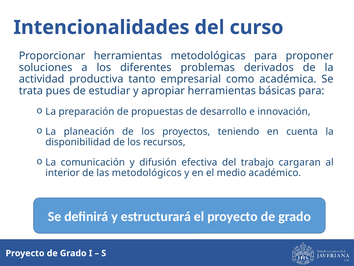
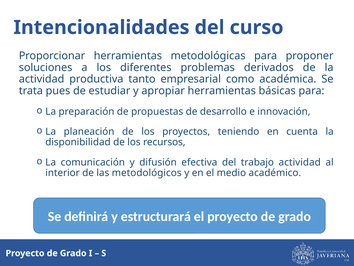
trabajo cargaran: cargaran -> actividad (300, 162)
